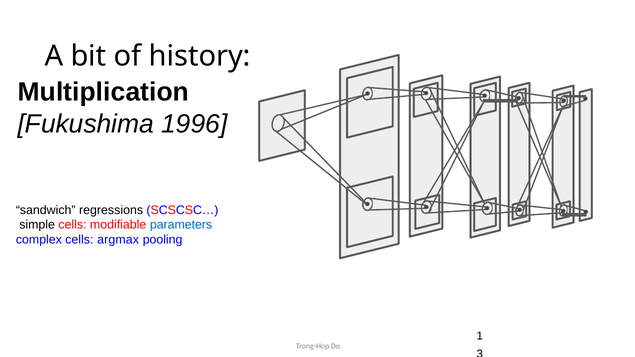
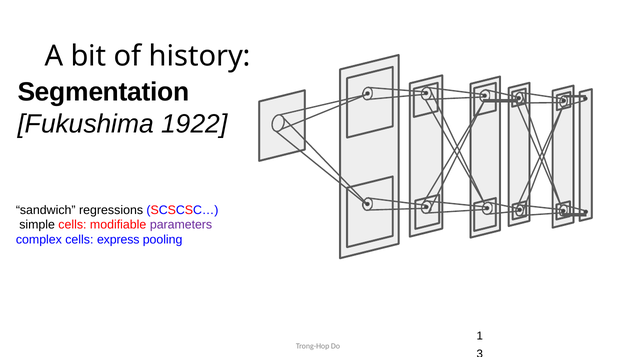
Multiplication: Multiplication -> Segmentation (104, 92)
1996: 1996 -> 1922 (194, 124)
parameters colour: blue -> purple (181, 225)
argmax: argmax -> express (118, 240)
